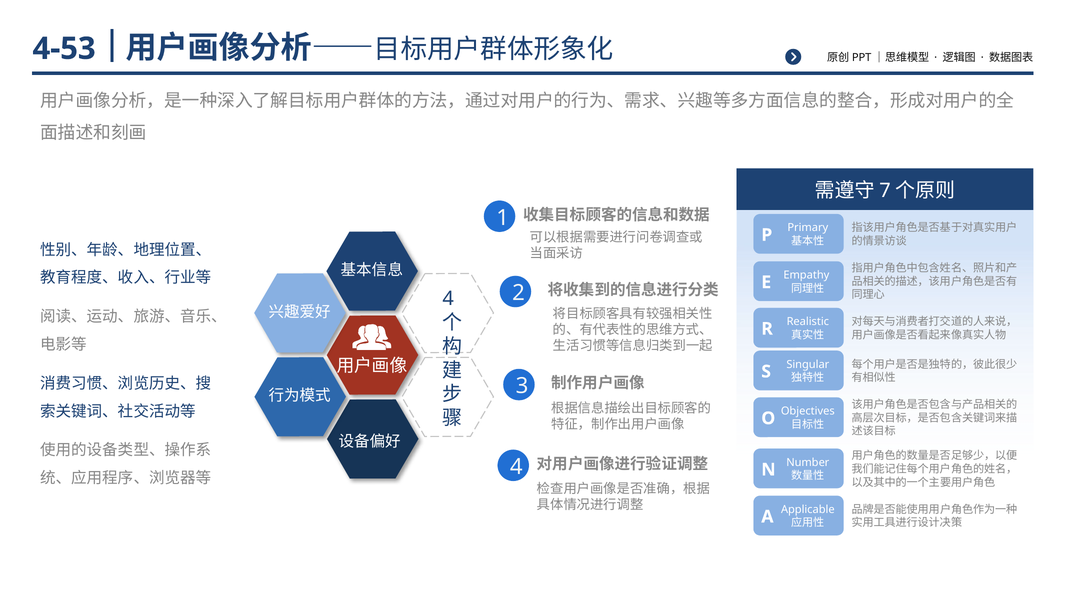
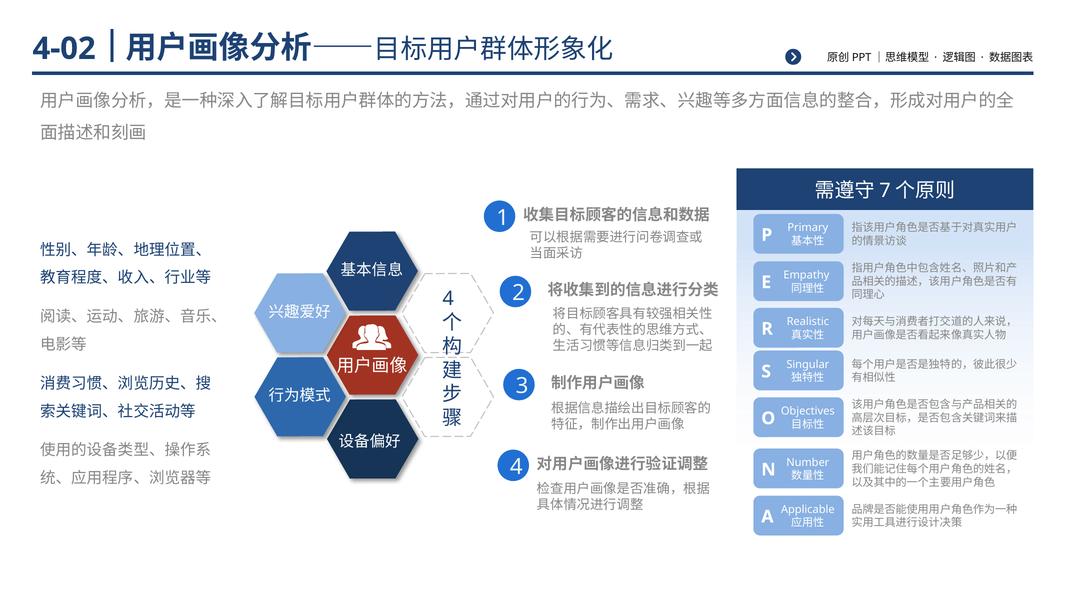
4-53: 4-53 -> 4-02 (64, 49)
